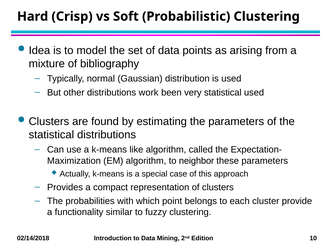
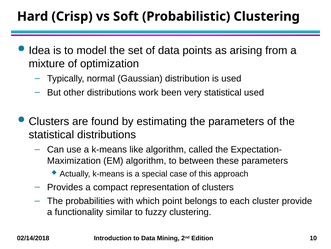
bibliography: bibliography -> optimization (110, 64)
neighbor: neighbor -> between (196, 160)
